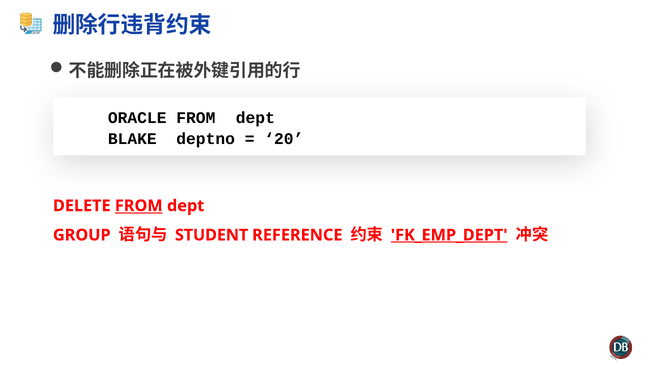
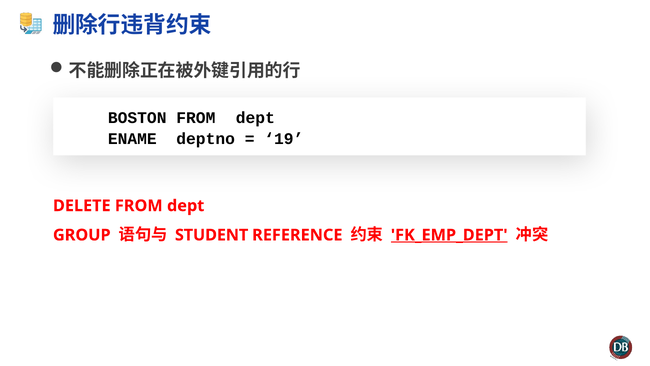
ORACLE: ORACLE -> BOSTON (137, 118)
BLAKE: BLAKE -> ENAME (132, 139)
20: 20 -> 19 (284, 139)
FROM underline: present -> none (139, 206)
